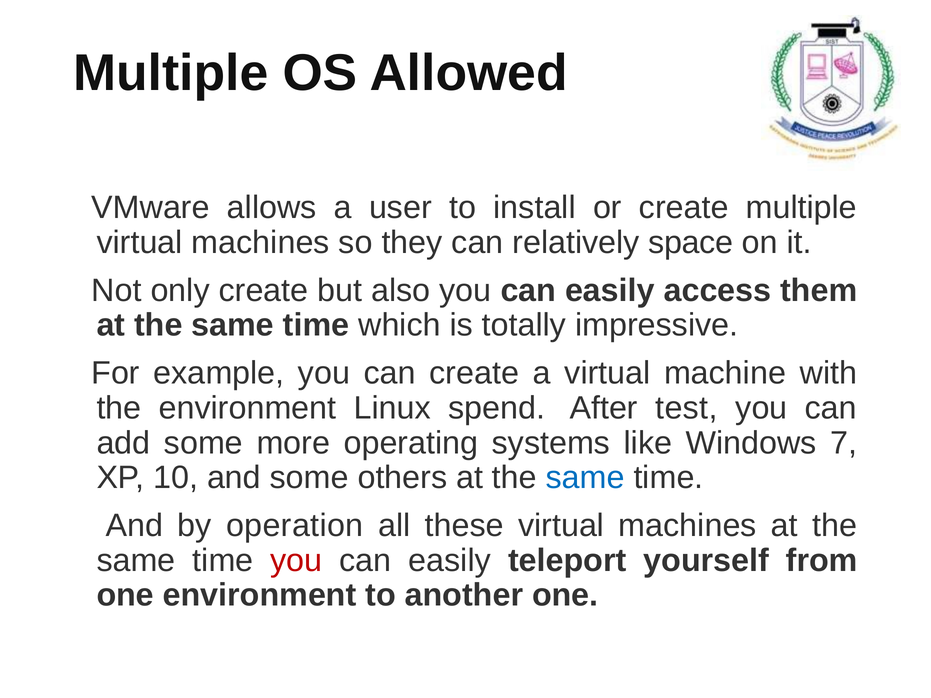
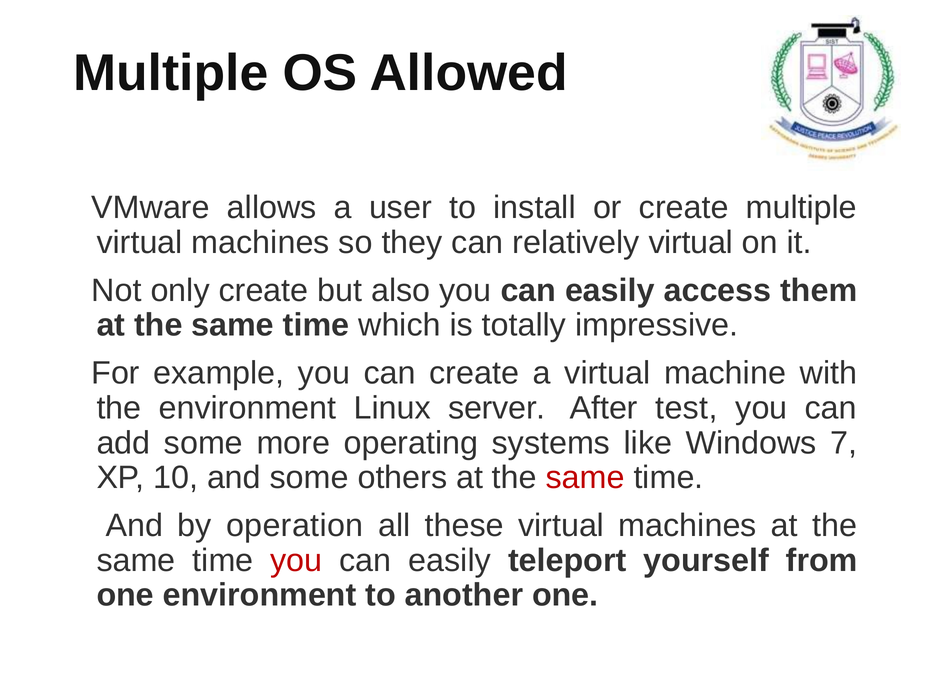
relatively space: space -> virtual (691, 243)
spend: spend -> server (497, 408)
same colour: blue -> red (585, 478)
